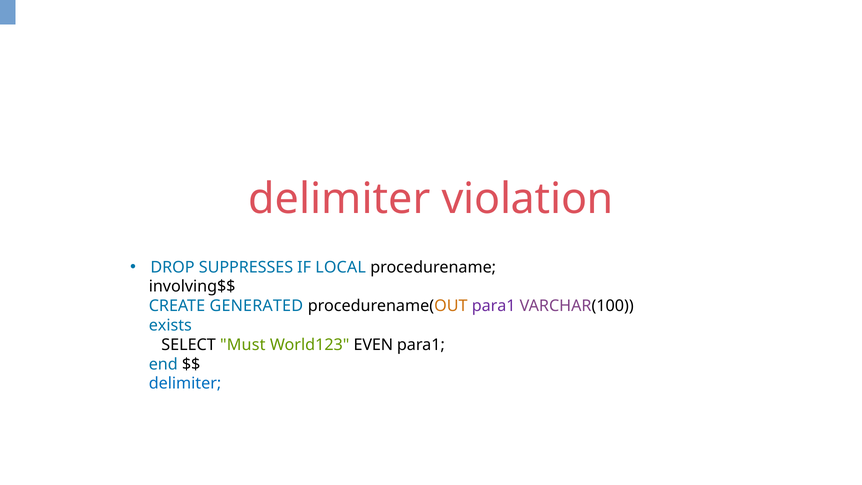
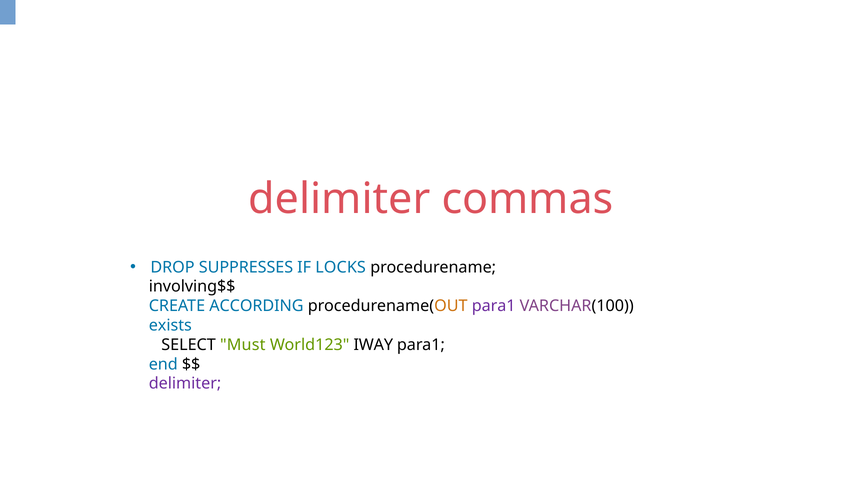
violation: violation -> commas (527, 199)
LOCAL: LOCAL -> LOCKS (341, 267)
GENERATED: GENERATED -> ACCORDING (256, 306)
EVEN: EVEN -> IWAY (373, 345)
delimiter colour: blue -> purple (185, 384)
